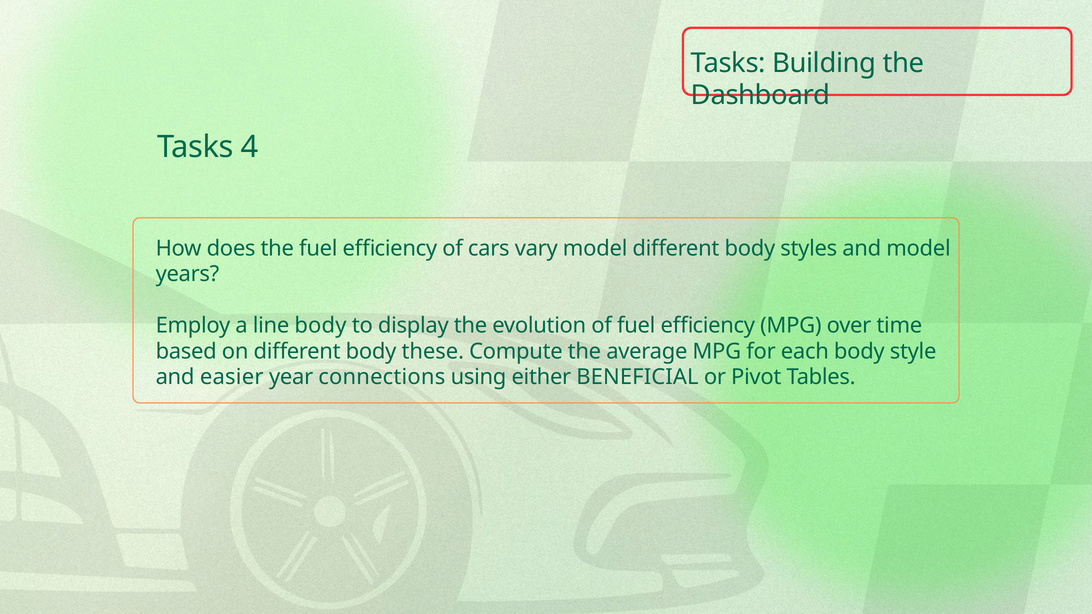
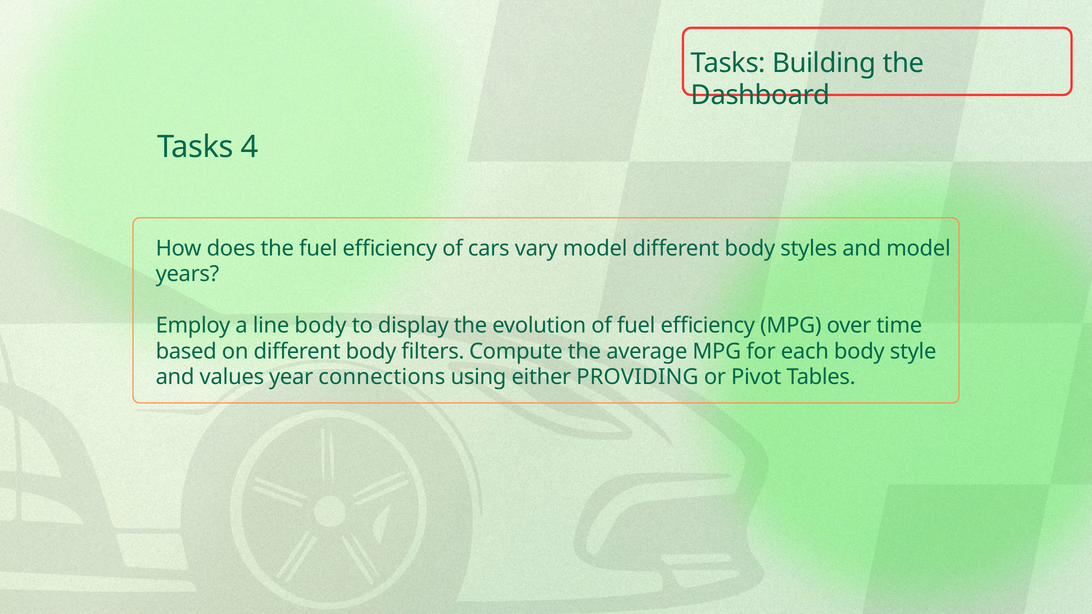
these: these -> filters (433, 351)
easier: easier -> values (232, 377)
BENEFICIAL: BENEFICIAL -> PROVIDING (637, 377)
